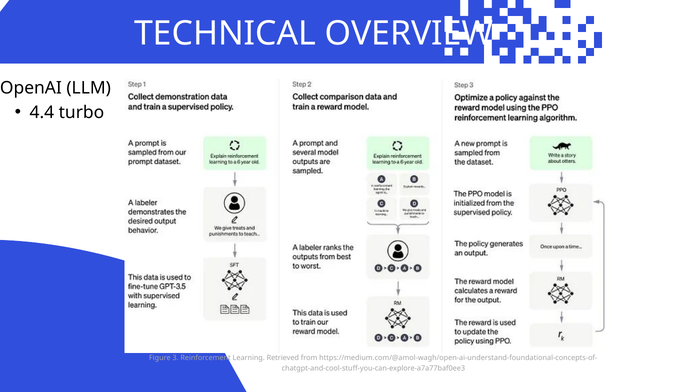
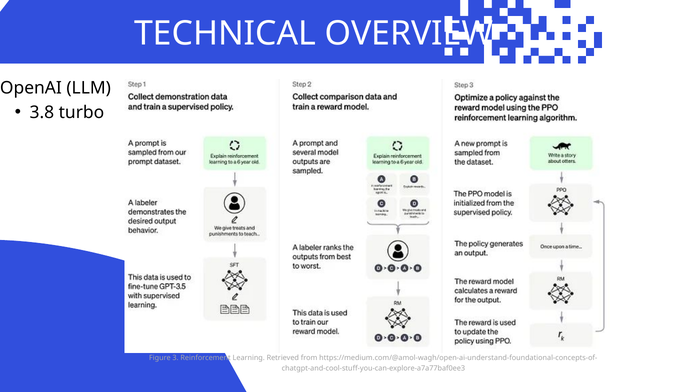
4.4: 4.4 -> 3.8 (42, 112)
